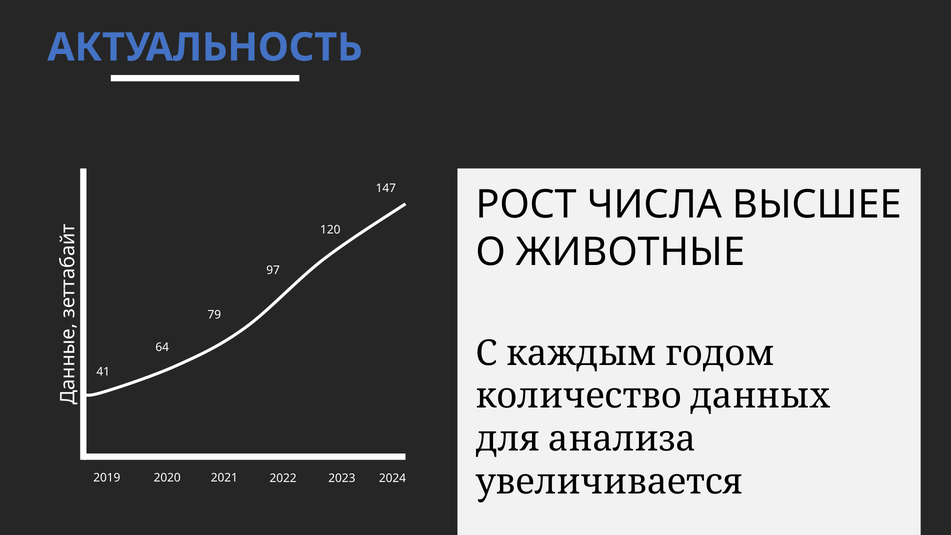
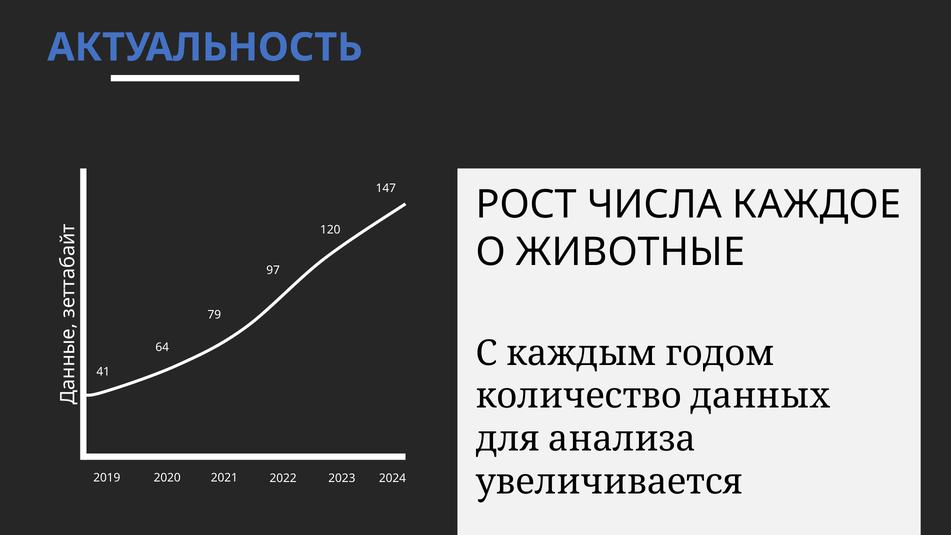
ВЫСШЕЕ: ВЫСШЕЕ -> КАЖДОЕ (817, 205)
